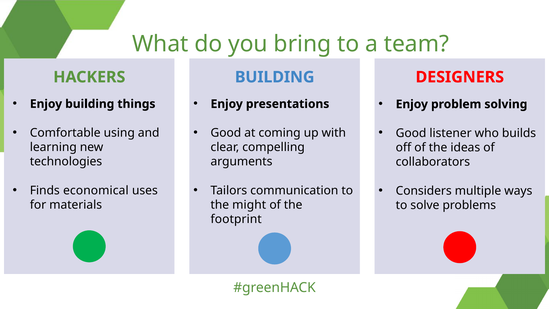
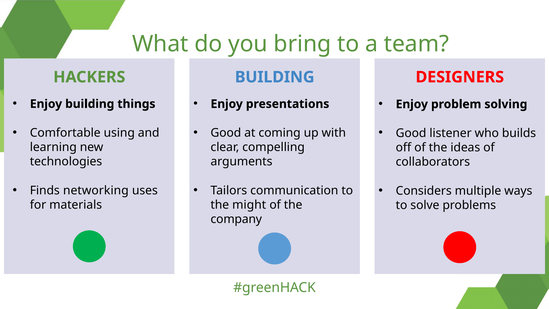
economical: economical -> networking (96, 190)
footprint: footprint -> company (236, 219)
